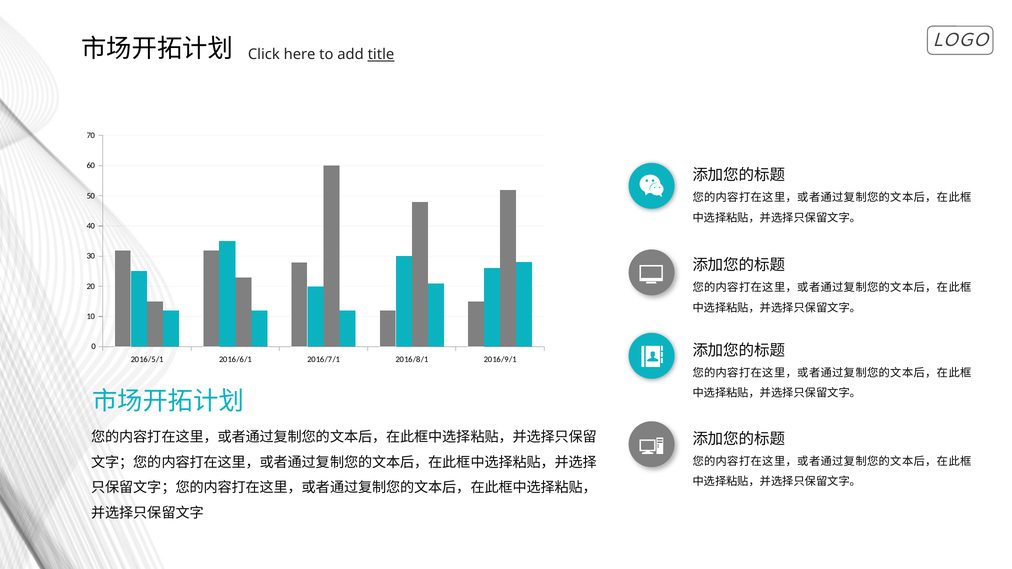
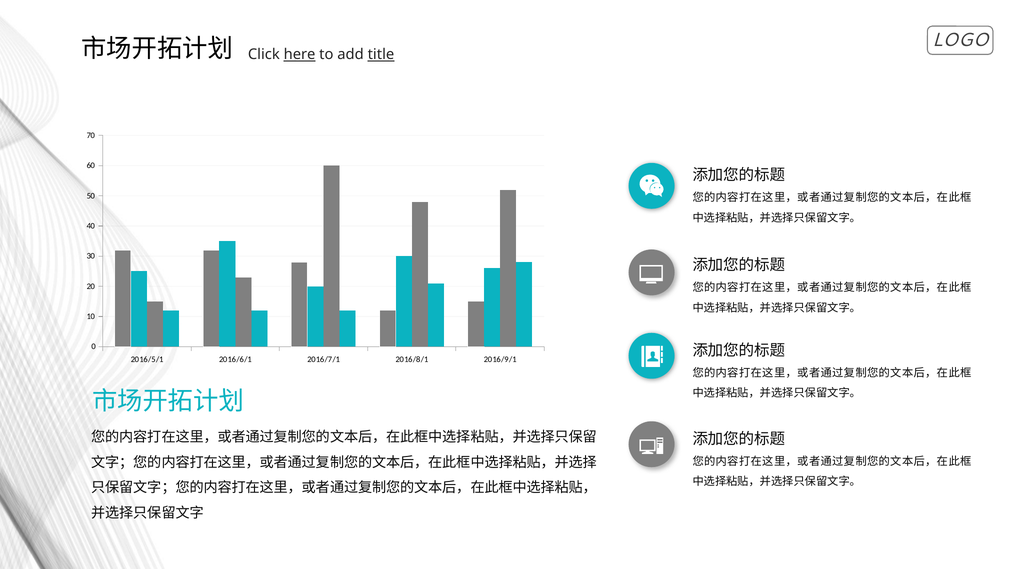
here underline: none -> present (300, 55)
